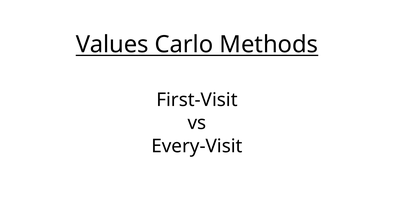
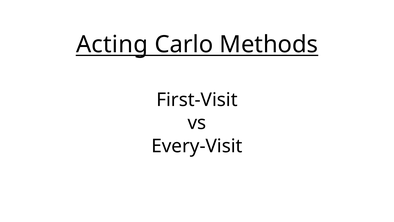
Values: Values -> Acting (112, 45)
